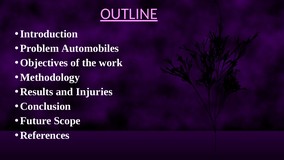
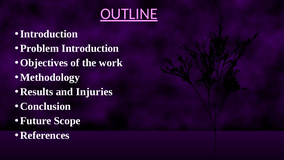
Problem Automobiles: Automobiles -> Introduction (90, 48)
